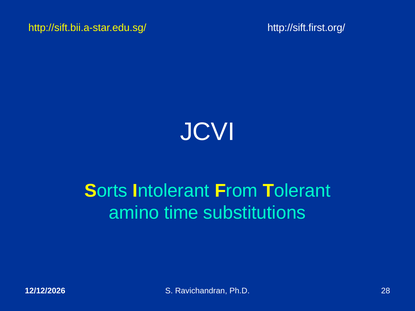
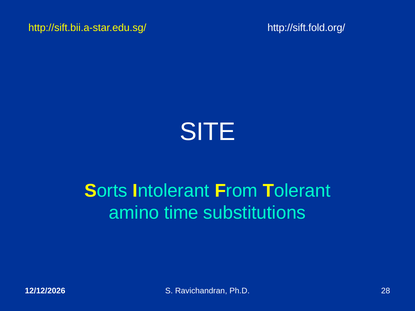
http://sift.first.org/: http://sift.first.org/ -> http://sift.fold.org/ (306, 28)
JCVI: JCVI -> SITE (208, 132)
